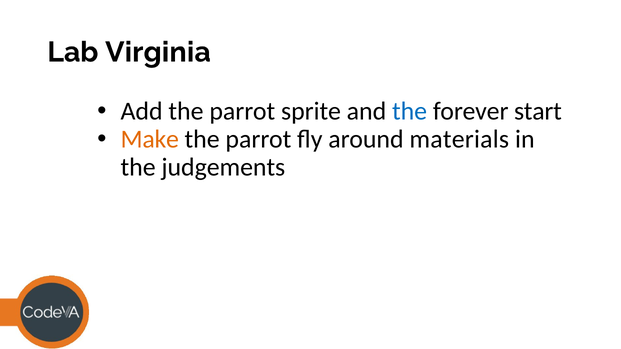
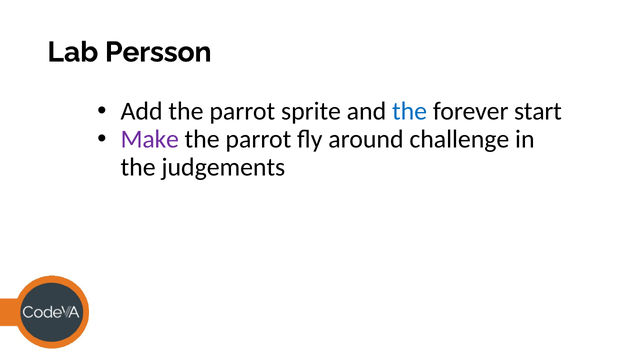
Virginia: Virginia -> Persson (158, 52)
Make colour: orange -> purple (150, 139)
materials: materials -> challenge (459, 139)
